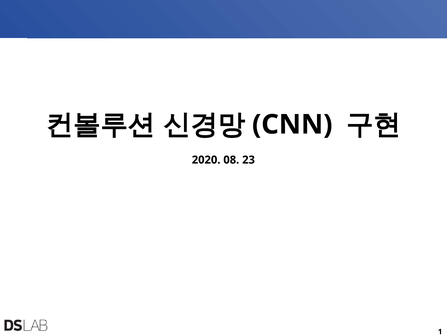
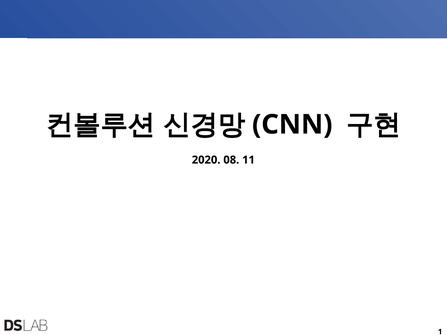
23: 23 -> 11 (249, 160)
